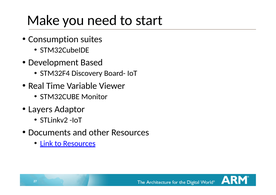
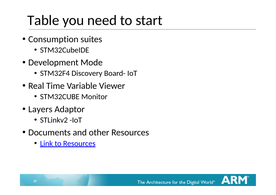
Make: Make -> Table (43, 20)
Based: Based -> Mode (92, 63)
